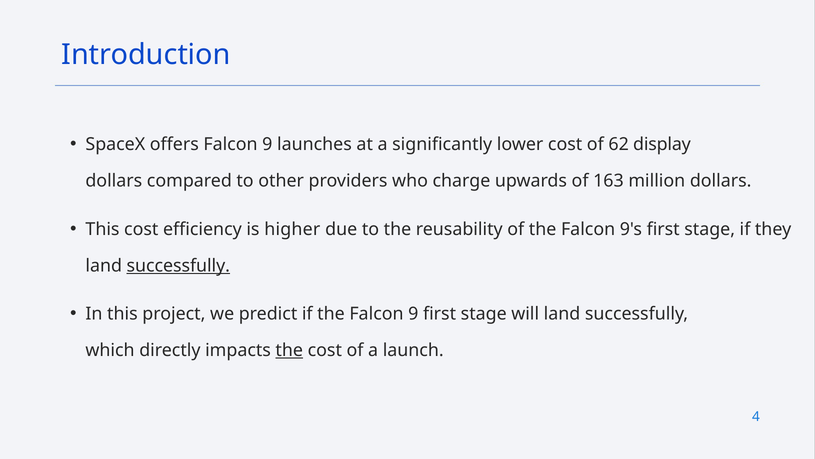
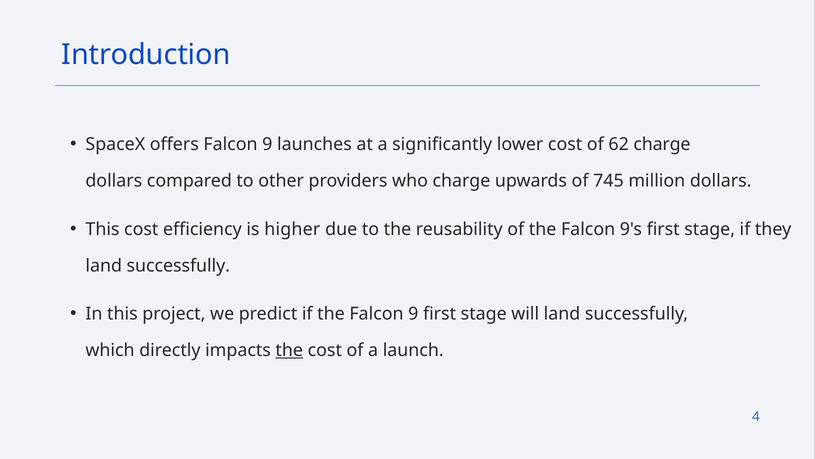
62 display: display -> charge (662, 144)
163: 163 -> 745 (608, 181)
successfully underline: present -> none (178, 265)
